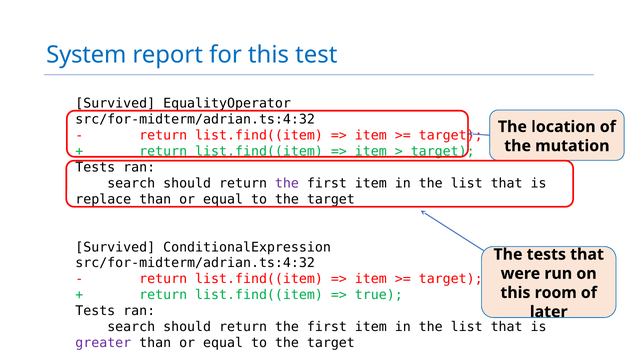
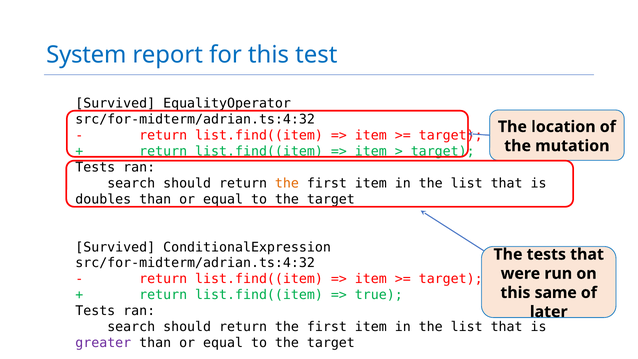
the colour: purple -> orange (287, 183)
replace: replace -> doubles (103, 199)
room: room -> same (556, 293)
